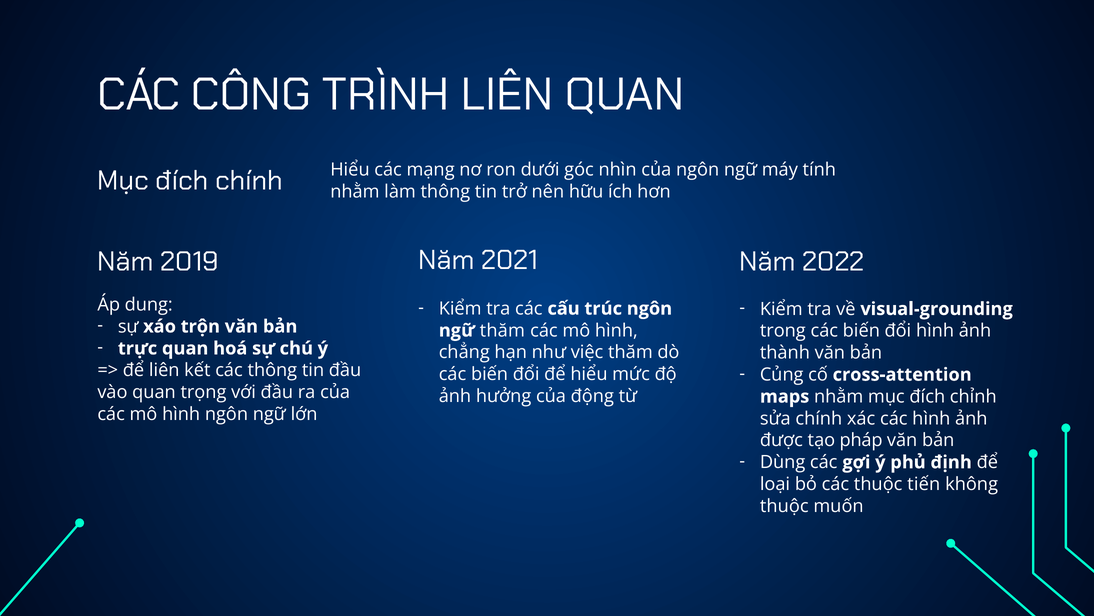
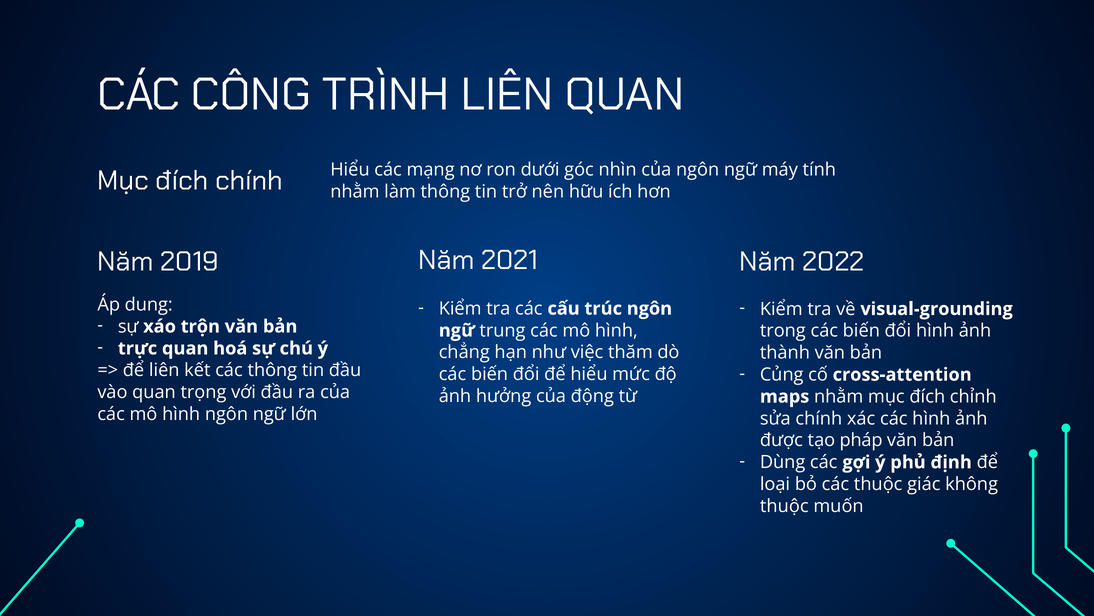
ngữ thăm: thăm -> trung (502, 330)
tiến: tiến -> giác (924, 484)
